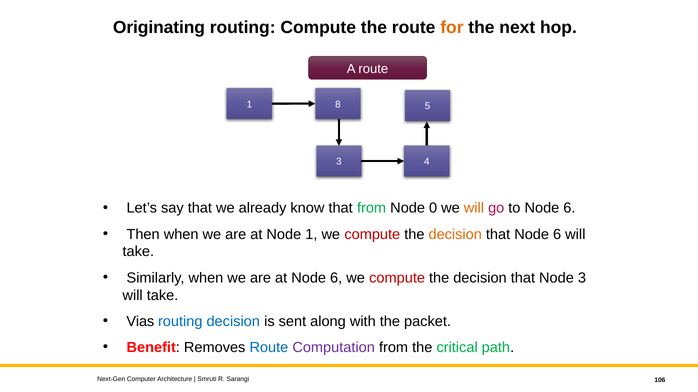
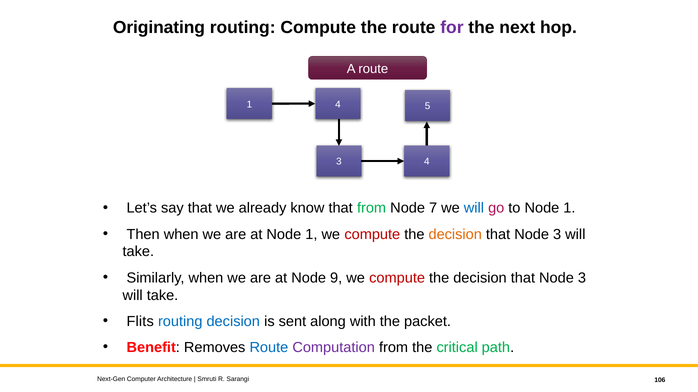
for colour: orange -> purple (452, 28)
1 8: 8 -> 4 (338, 104)
0: 0 -> 7 (433, 208)
will colour: orange -> blue (474, 208)
to Node 6: 6 -> 1 (569, 208)
6: 6 -> 3 (557, 235)
at Node 6: 6 -> 9 (336, 278)
Vias: Vias -> Flits (140, 322)
